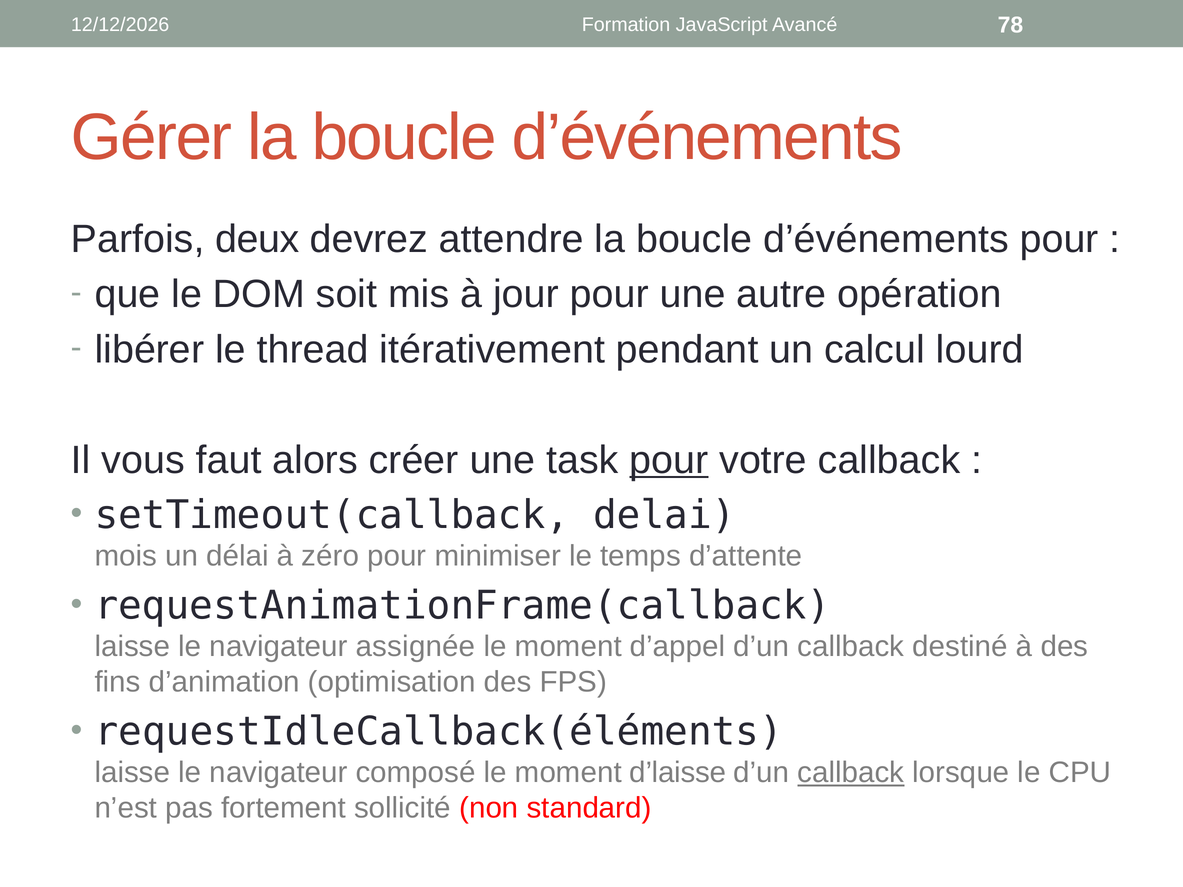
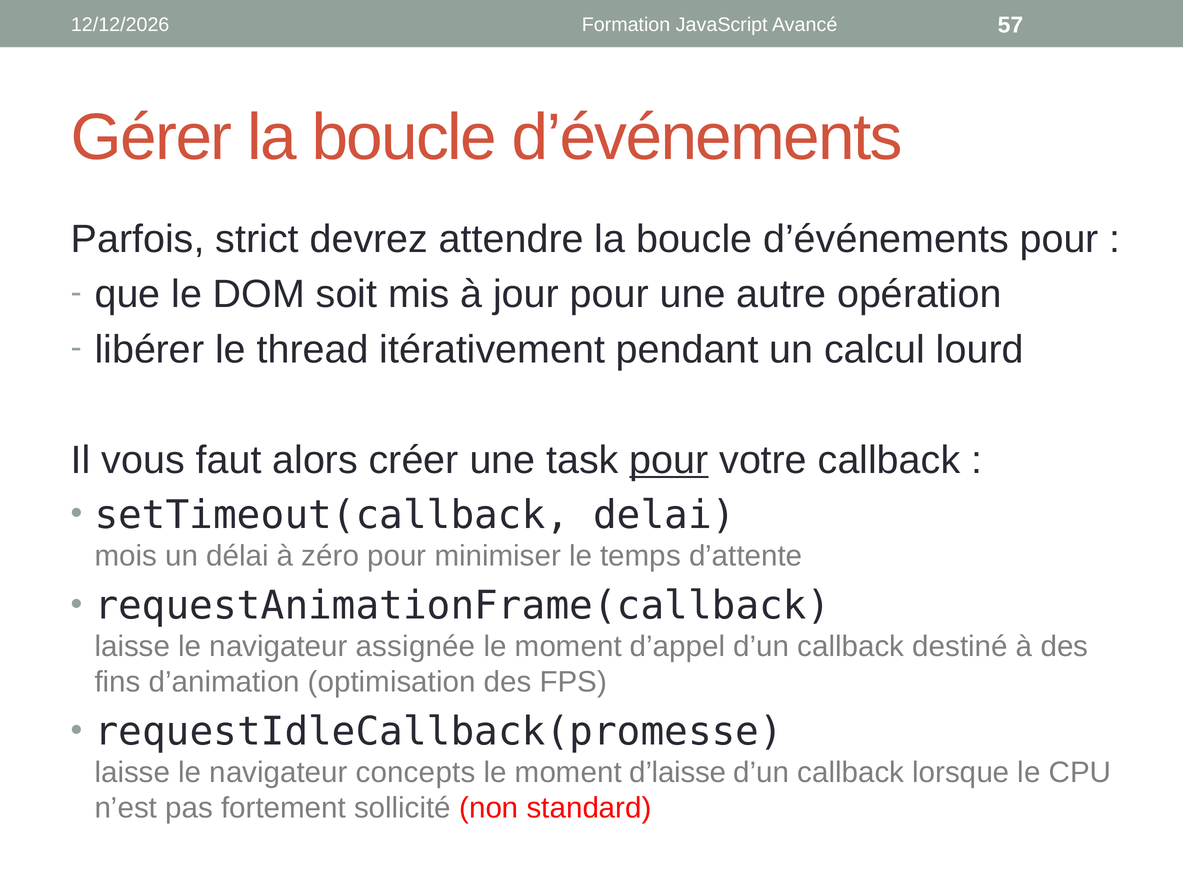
78: 78 -> 57 (1010, 25)
deux: deux -> strict (257, 239)
requestIdleCallback(éléments: requestIdleCallback(éléments -> requestIdleCallback(promesse (439, 732)
composé: composé -> concepts (415, 773)
callback underline: present -> none (851, 773)
